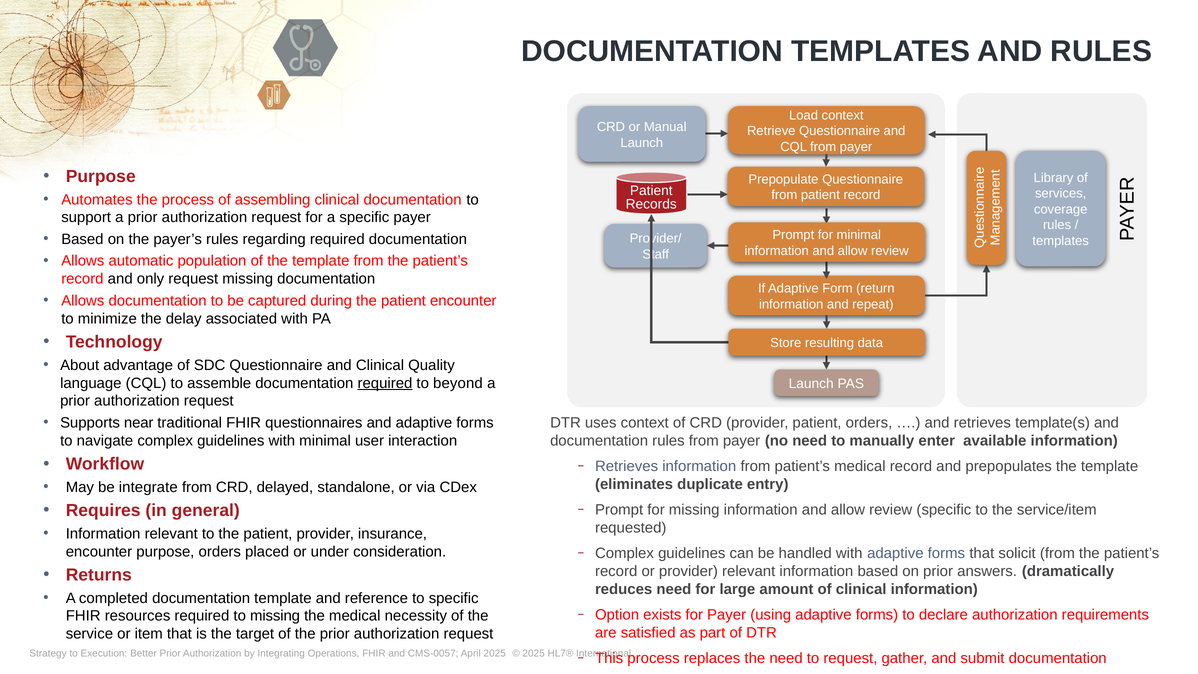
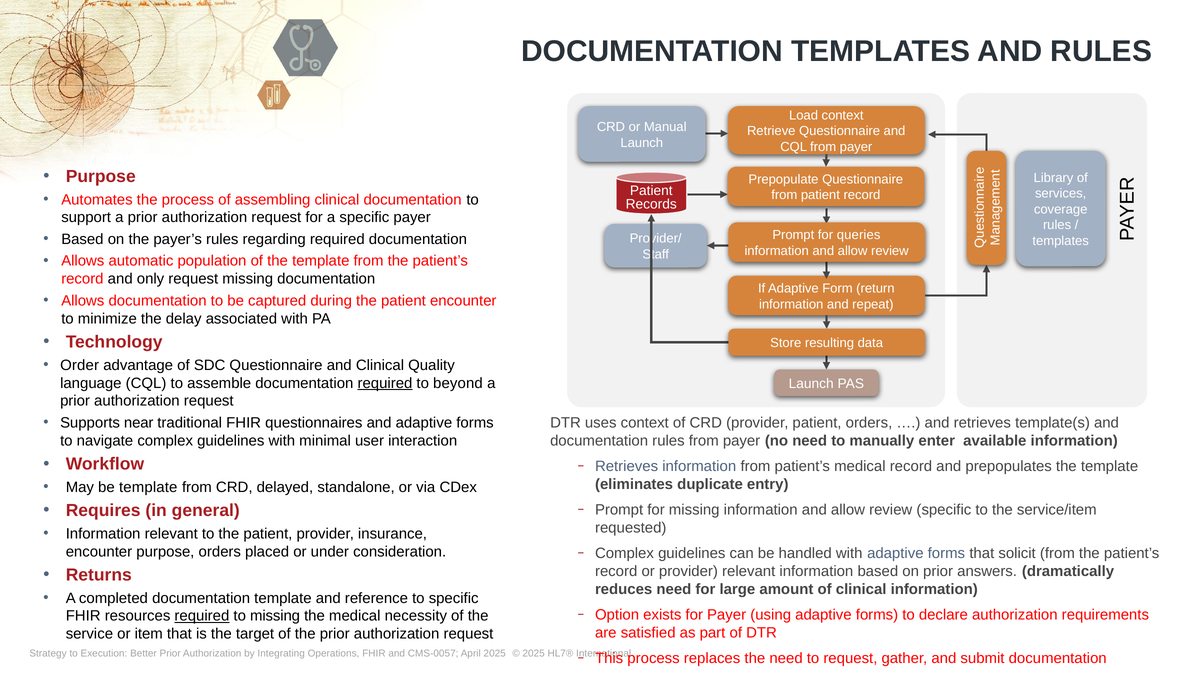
for minimal: minimal -> queries (859, 235)
About: About -> Order (80, 365)
be integrate: integrate -> template (148, 487)
required underline: none -> present (202, 616)
